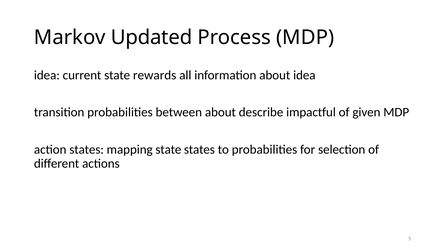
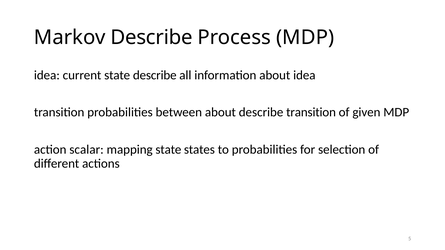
Markov Updated: Updated -> Describe (152, 37)
state rewards: rewards -> describe (155, 75)
describe impactful: impactful -> transition (311, 112)
action states: states -> scalar (87, 150)
